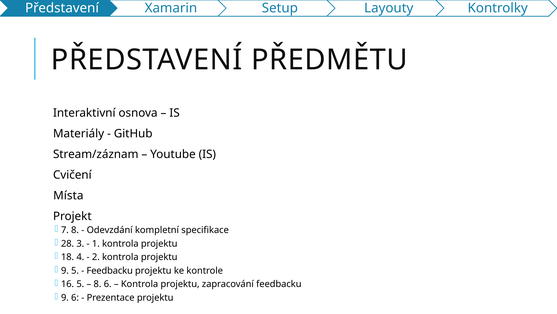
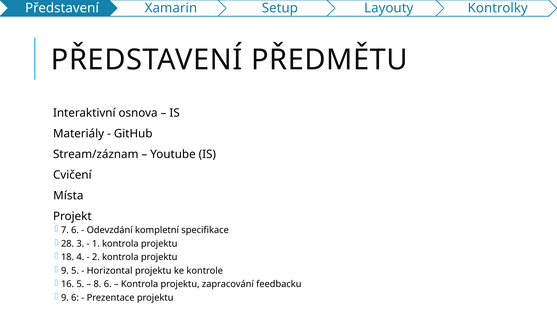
7 8: 8 -> 6 (75, 230)
Feedbacku: Feedbacku -> Horizontal (110, 270)
